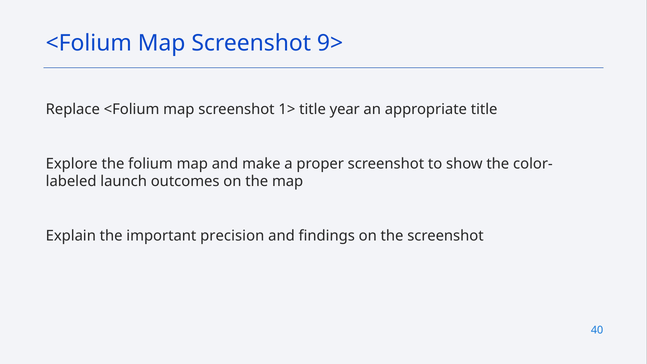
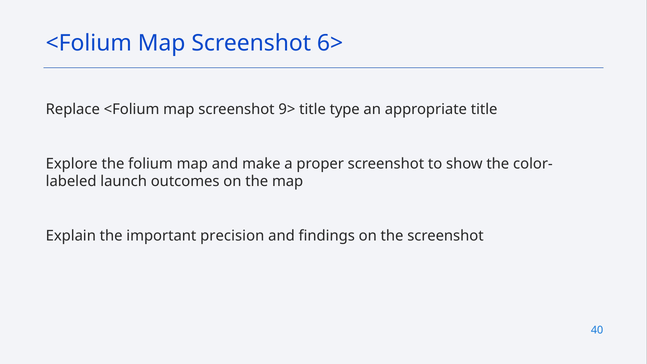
9>: 9> -> 6> (330, 43)
1>: 1> -> 9> (287, 109)
year: year -> type (345, 109)
